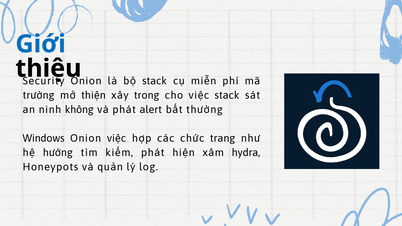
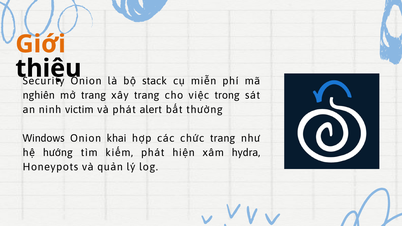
Giới colour: blue -> orange (41, 44)
trường: trường -> nghiên (39, 95)
mở thiện: thiện -> trang (93, 95)
xây trong: trong -> trang (147, 95)
việc stack: stack -> trong (227, 95)
không: không -> victim (79, 110)
Onion việc: việc -> khai (117, 138)
